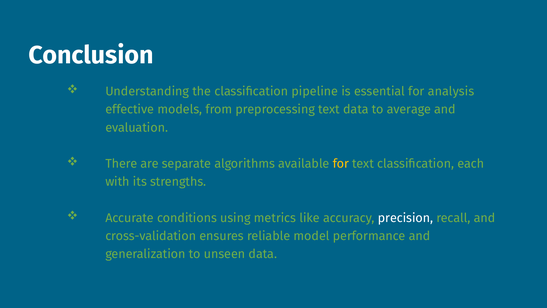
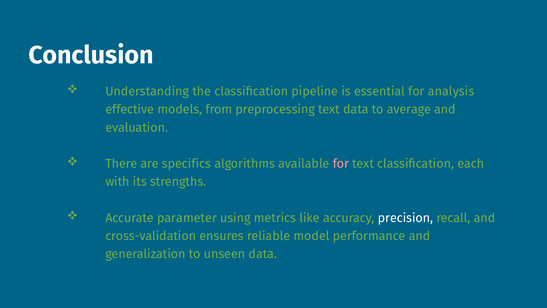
separate: separate -> specifics (186, 164)
for colour: yellow -> pink (341, 164)
conditions: conditions -> parameter (187, 218)
